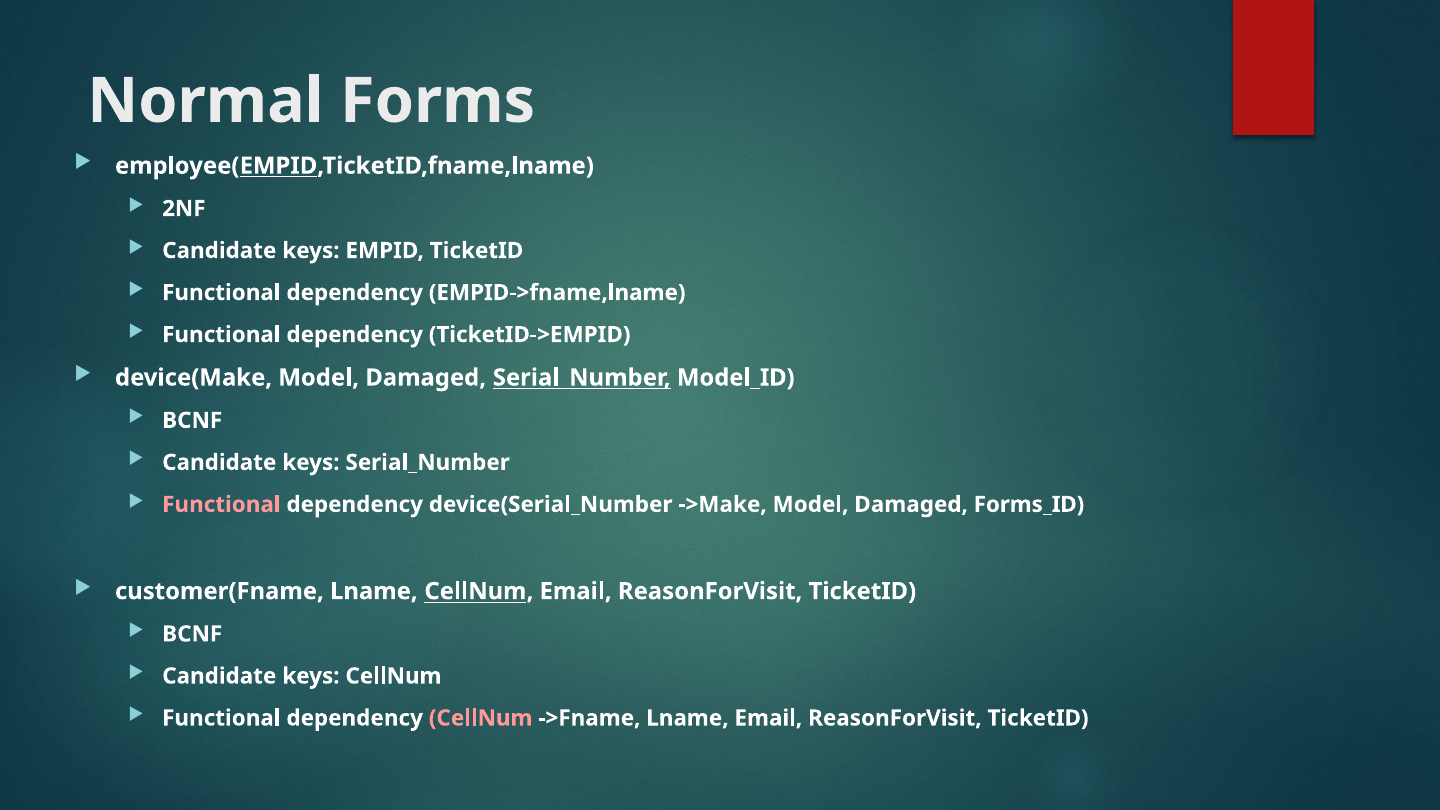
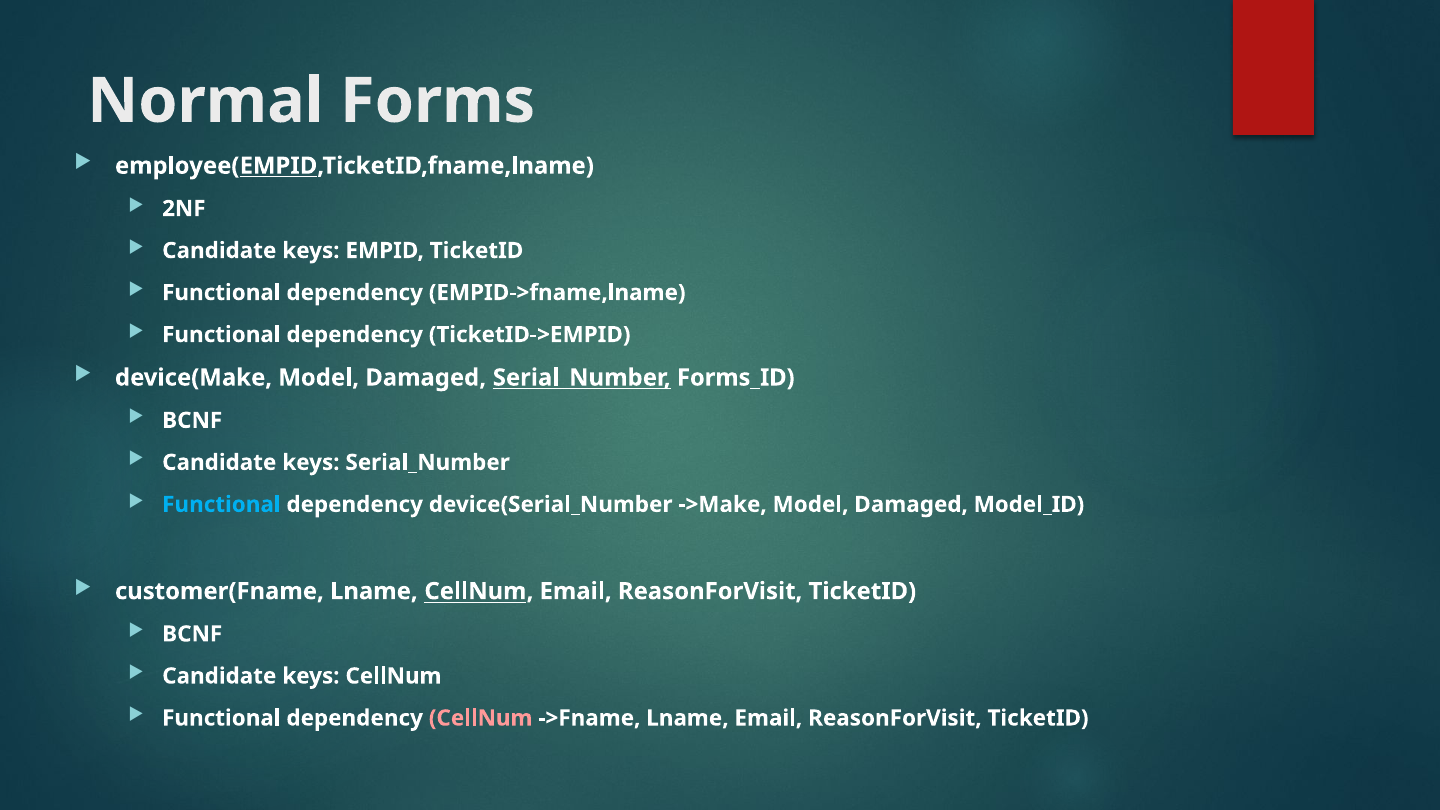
Model_ID: Model_ID -> Forms_ID (736, 378)
Functional colour: pink -> light blue (221, 504)
Forms_ID: Forms_ID -> Model_ID (1029, 504)
